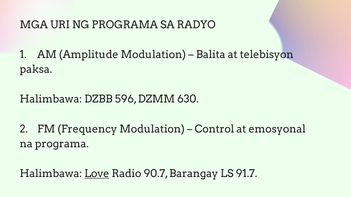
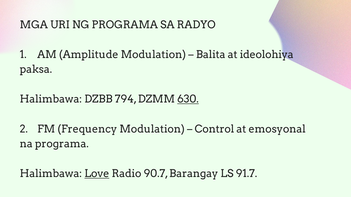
telebisyon: telebisyon -> ideolohiya (267, 55)
596: 596 -> 794 (126, 99)
630 underline: none -> present (188, 99)
